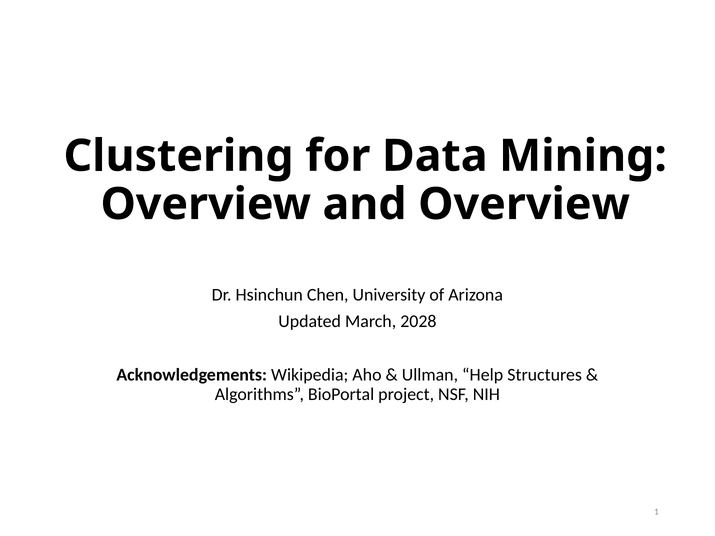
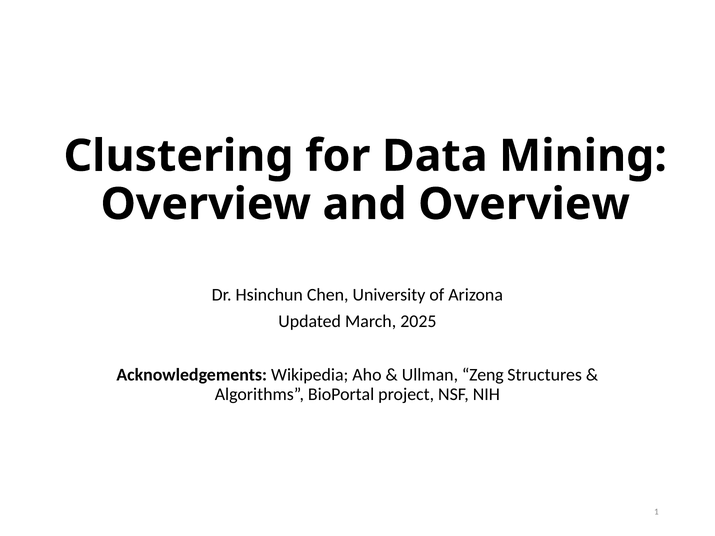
2028: 2028 -> 2025 (418, 322)
Help: Help -> Zeng (483, 375)
